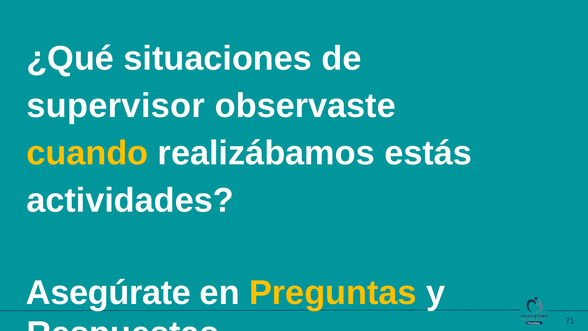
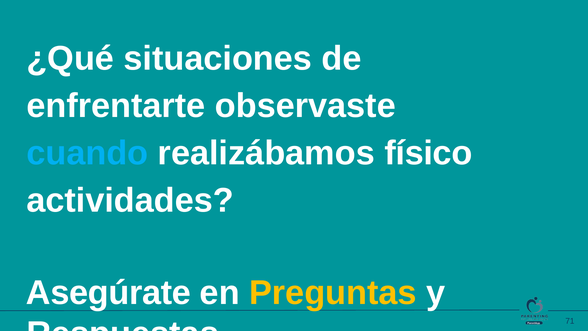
supervisor: supervisor -> enfrentarte (116, 106)
cuando colour: yellow -> light blue (87, 153)
estás: estás -> físico (428, 153)
